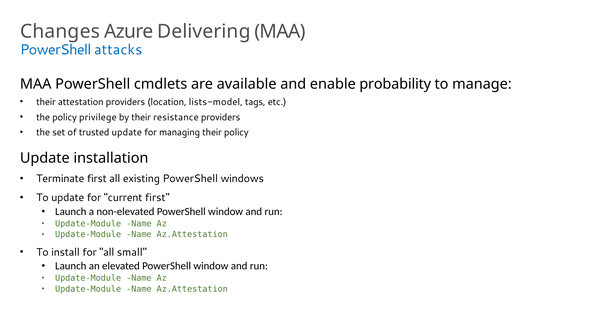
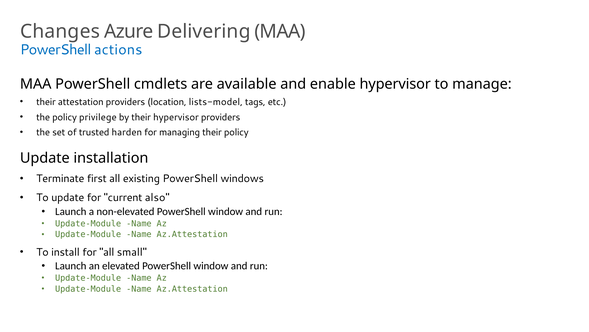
attacks: attacks -> actions (118, 50)
enable probability: probability -> hypervisor (395, 84)
their resistance: resistance -> hypervisor (176, 117)
trusted update: update -> harden (127, 132)
current first: first -> also (157, 197)
